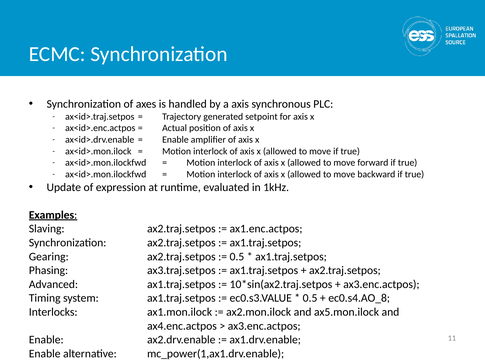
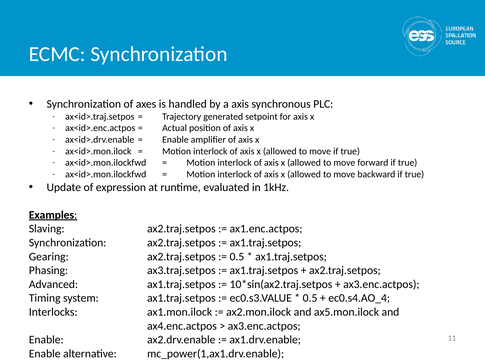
ec0.s4.AO_8: ec0.s4.AO_8 -> ec0.s4.AO_4 (359, 298)
